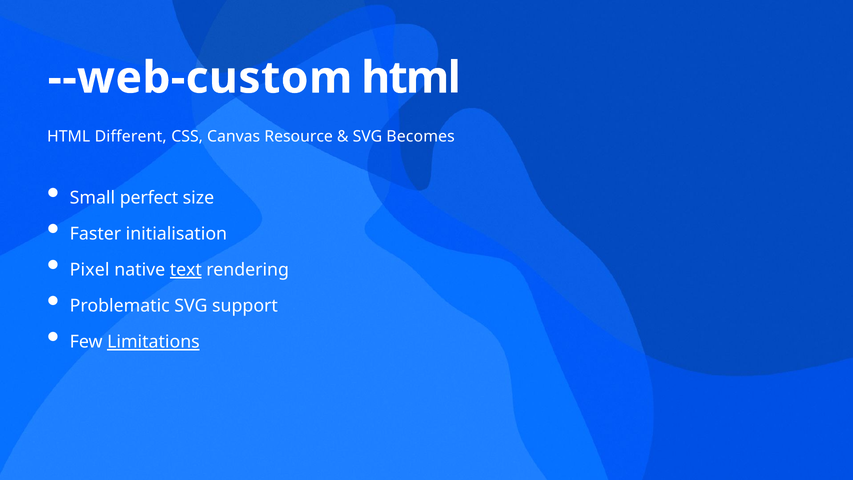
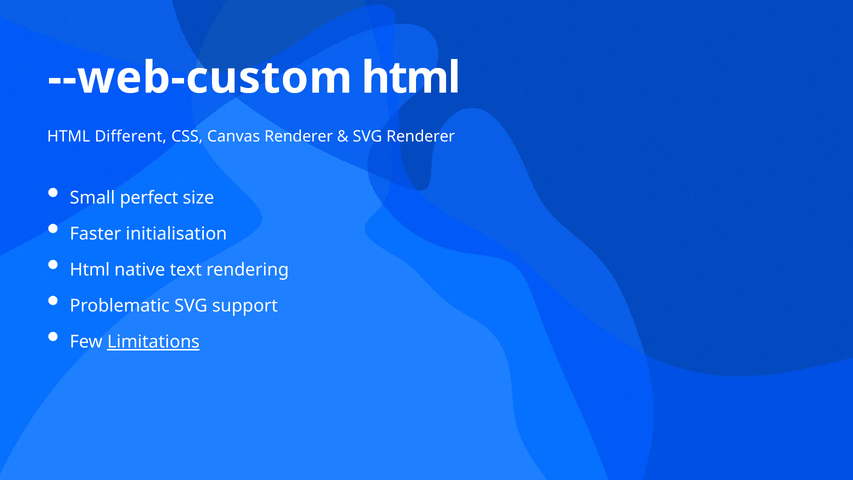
Canvas Resource: Resource -> Renderer (299, 136)
SVG Becomes: Becomes -> Renderer (421, 136)
Pixel: Pixel -> Html (90, 270)
text underline: present -> none (186, 270)
